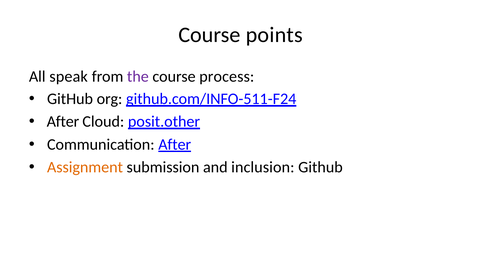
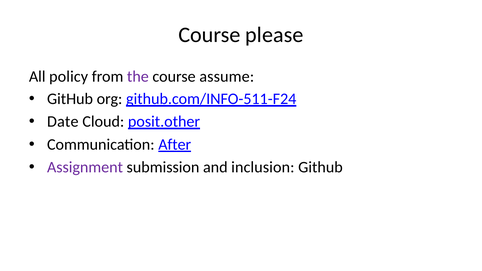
points: points -> please (274, 35)
speak: speak -> policy (69, 76)
process: process -> assume (227, 76)
After: After -> Date (63, 122)
Assignment colour: orange -> purple (85, 167)
